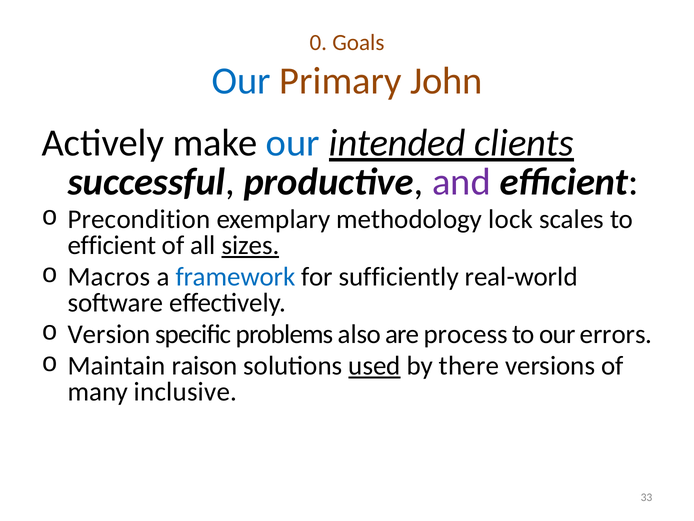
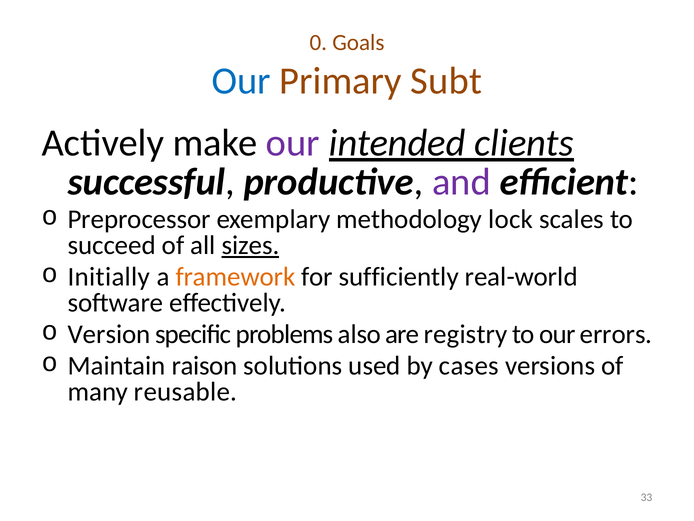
John: John -> Subt (446, 81)
our colour: blue -> purple (293, 143)
Precondition: Precondition -> Preprocessor (139, 219)
efficient: efficient -> succeed (112, 245)
Macros: Macros -> Initially (109, 277)
framework colour: blue -> orange (235, 277)
process: process -> registry (466, 334)
used underline: present -> none (375, 366)
there: there -> cases (469, 366)
inclusive: inclusive -> reusable (186, 392)
